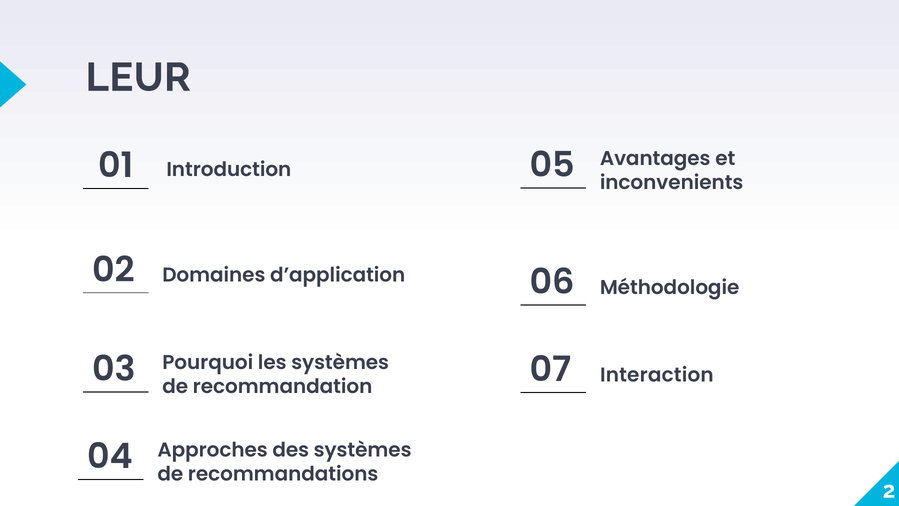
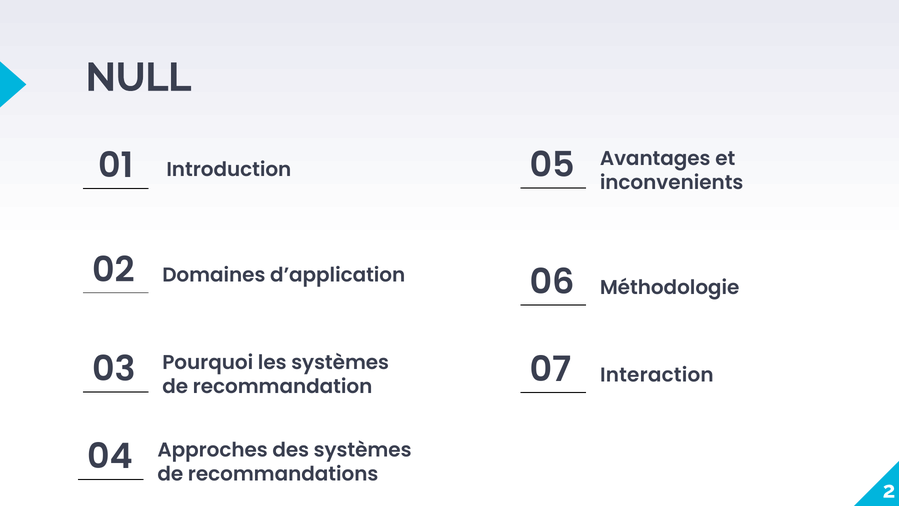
LEUR: LEUR -> NULL (139, 78)
